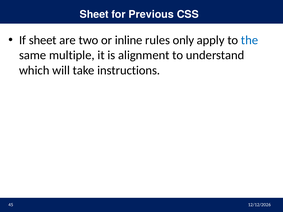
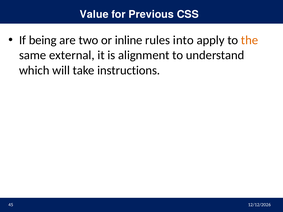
Sheet: Sheet -> Value (94, 14)
If sheet: sheet -> being (43, 40)
only: only -> into (183, 40)
the colour: blue -> orange (250, 40)
multiple: multiple -> external (72, 55)
